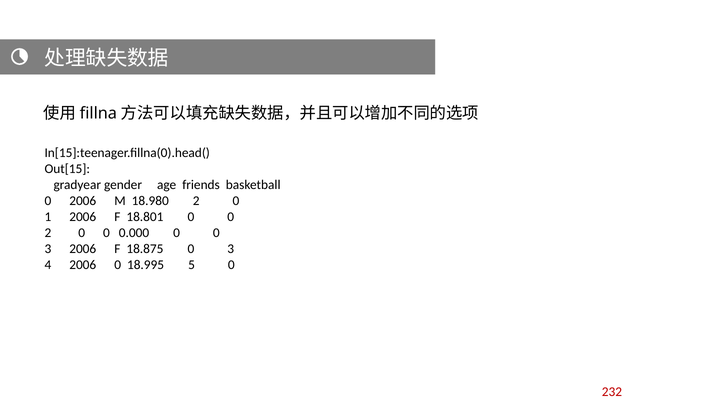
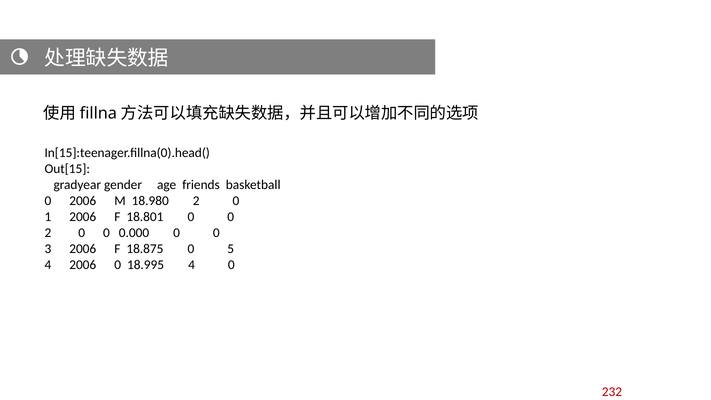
18.875 0 3: 3 -> 5 (231, 249)
18.995 5: 5 -> 4 (192, 265)
